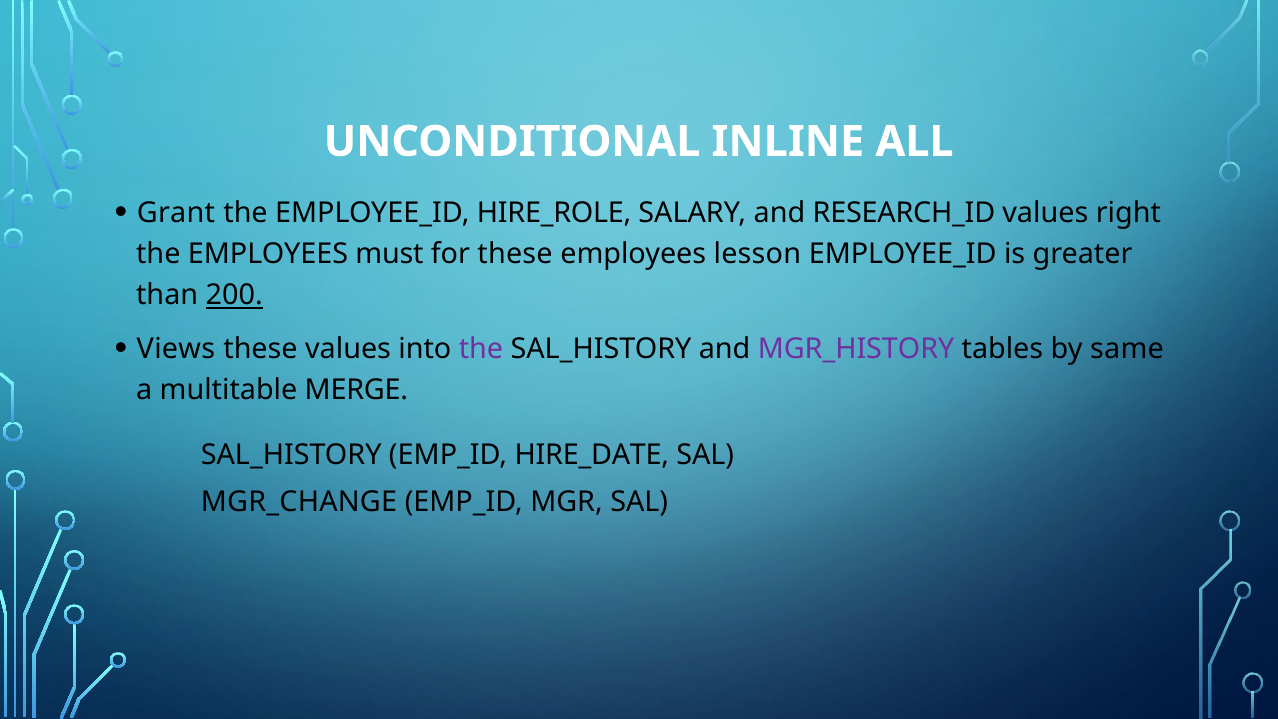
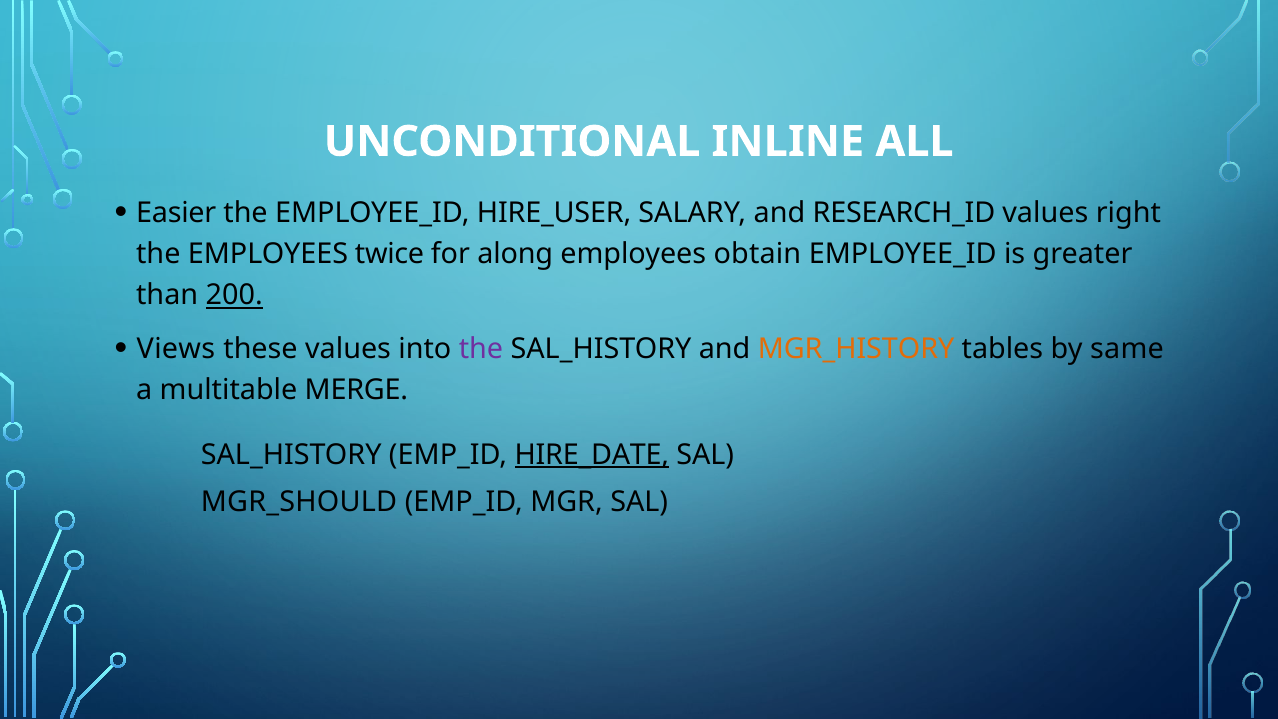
Grant: Grant -> Easier (176, 213)
HIRE_ROLE: HIRE_ROLE -> HIRE_USER (554, 213)
must: must -> twice (390, 254)
for these: these -> along (515, 254)
lesson: lesson -> obtain (757, 254)
MGR_HISTORY colour: purple -> orange (856, 349)
HIRE_DATE underline: none -> present (592, 455)
MGR_CHANGE: MGR_CHANGE -> MGR_SHOULD (299, 502)
